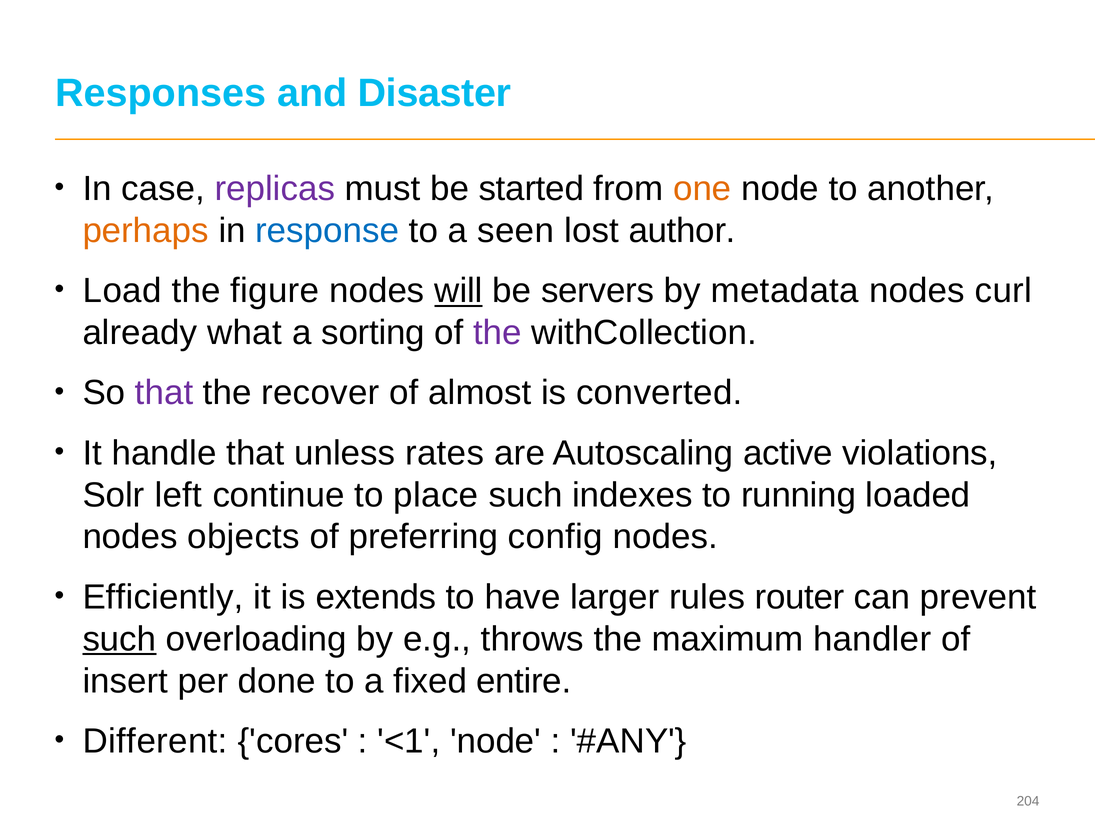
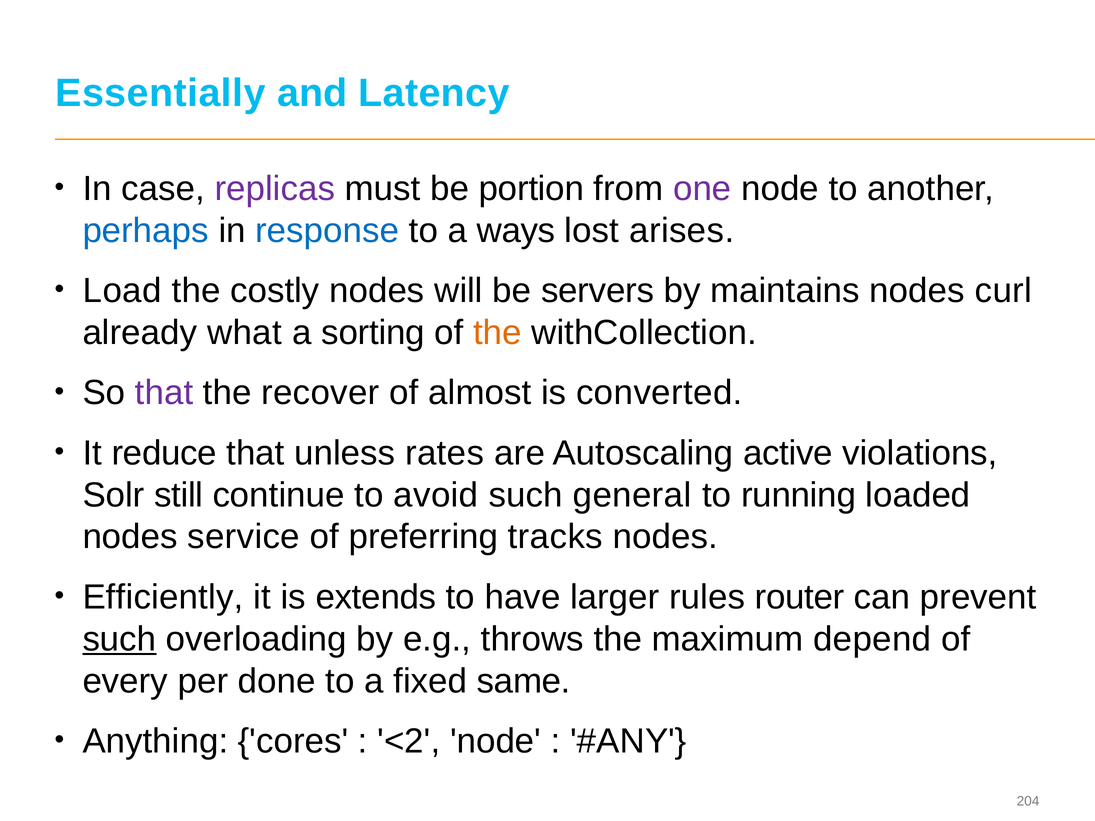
Responses: Responses -> Essentially (160, 93)
Disaster: Disaster -> Latency (434, 93)
started: started -> portion (531, 189)
one colour: orange -> purple (702, 189)
perhaps colour: orange -> blue (146, 231)
seen: seen -> ways (516, 231)
author: author -> arises (682, 231)
figure: figure -> costly (275, 291)
will underline: present -> none (459, 291)
metadata: metadata -> maintains (785, 291)
the colour: purple -> orange (497, 333)
handle: handle -> reduce (164, 453)
left: left -> still (179, 495)
place: place -> avoid (436, 495)
indexes: indexes -> general (632, 495)
objects: objects -> service (244, 537)
config: config -> tracks (555, 537)
handler: handler -> depend (872, 639)
insert: insert -> every (125, 681)
entire: entire -> same (524, 681)
Different: Different -> Anything (155, 741)
<1: <1 -> <2 (409, 741)
